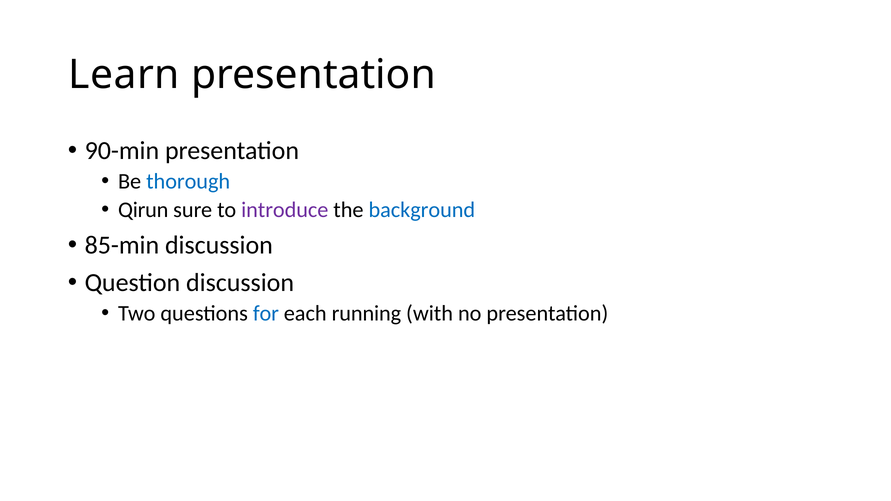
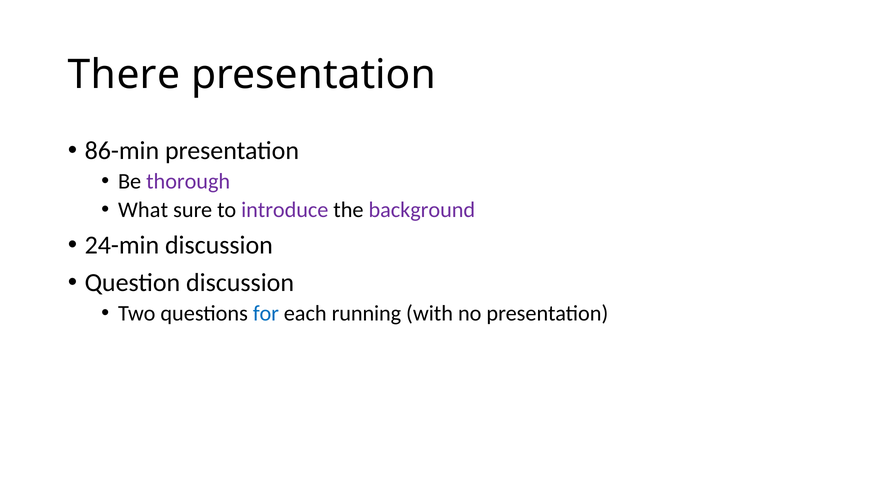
Learn: Learn -> There (124, 75)
90-min: 90-min -> 86-min (122, 151)
thorough colour: blue -> purple (188, 181)
Qirun: Qirun -> What (143, 210)
background colour: blue -> purple (422, 210)
85-min: 85-min -> 24-min (122, 245)
